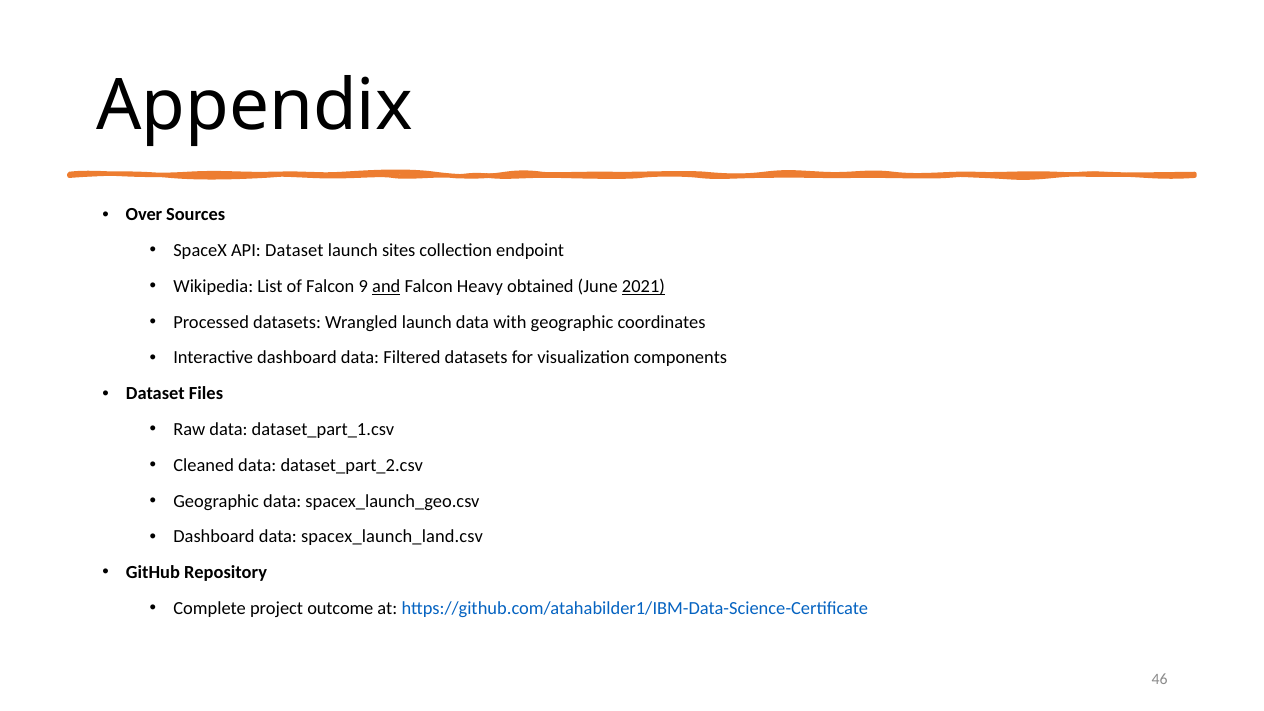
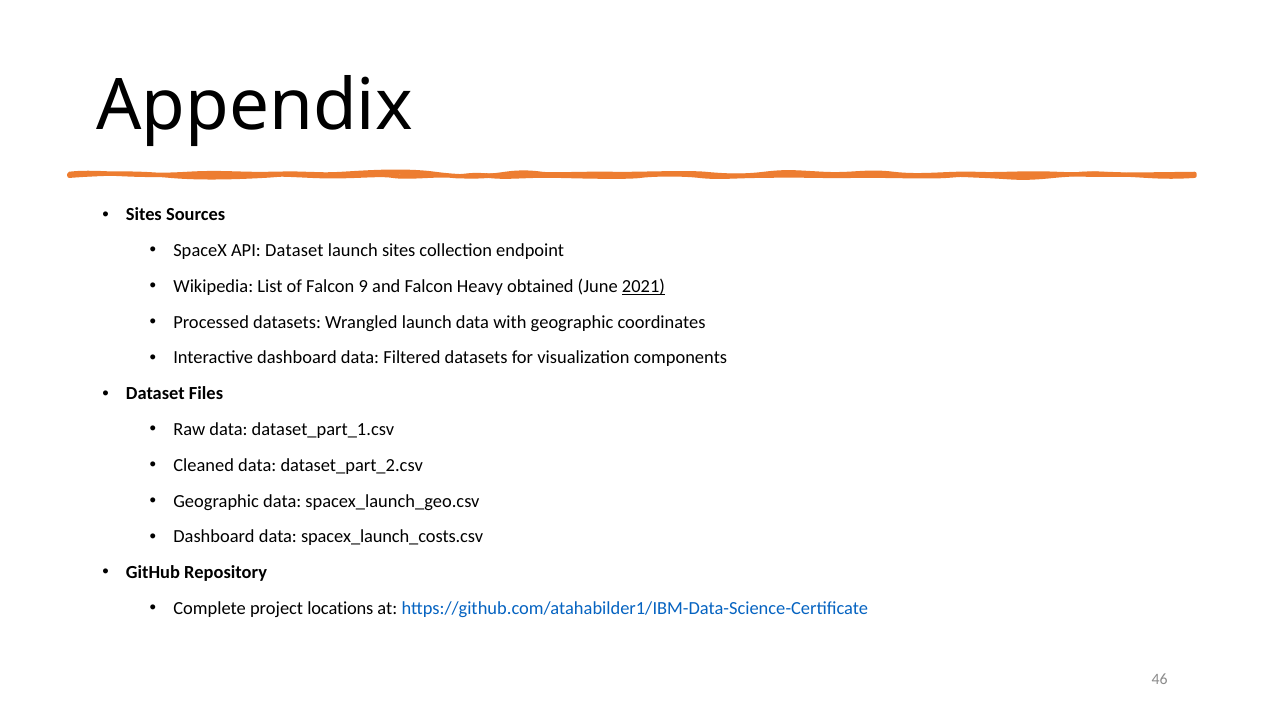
Over: Over -> Sites (144, 215)
and underline: present -> none (386, 286)
spacex_launch_land.csv: spacex_launch_land.csv -> spacex_launch_costs.csv (392, 537)
outcome: outcome -> locations (340, 609)
